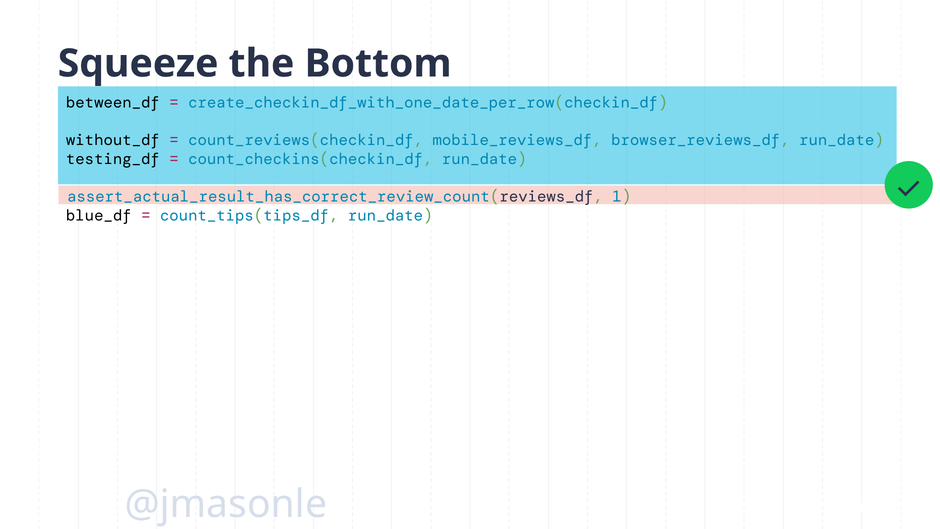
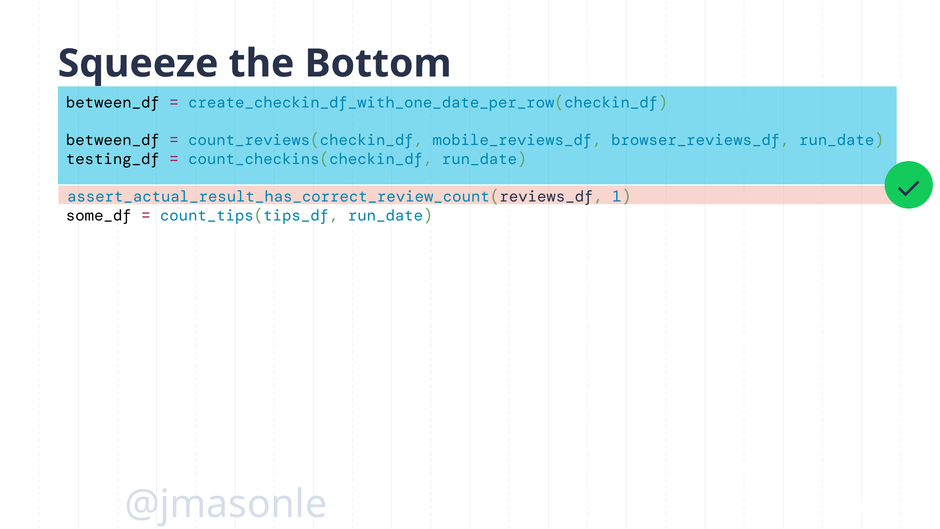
without_df: without_df -> between_df (113, 140)
blue_df: blue_df -> some_df (99, 215)
